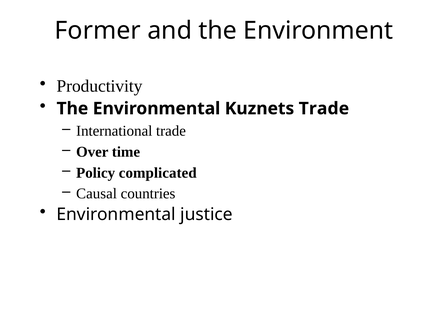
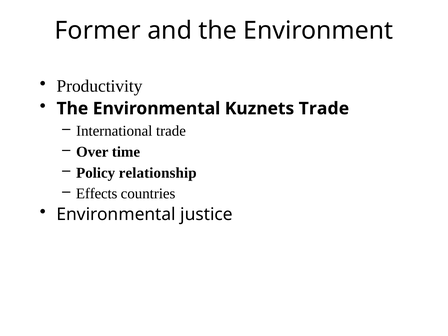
complicated: complicated -> relationship (158, 173)
Causal: Causal -> Effects (97, 194)
